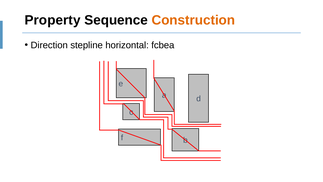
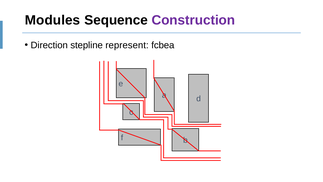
Property: Property -> Modules (53, 20)
Construction colour: orange -> purple (193, 20)
horizontal: horizontal -> represent (127, 45)
